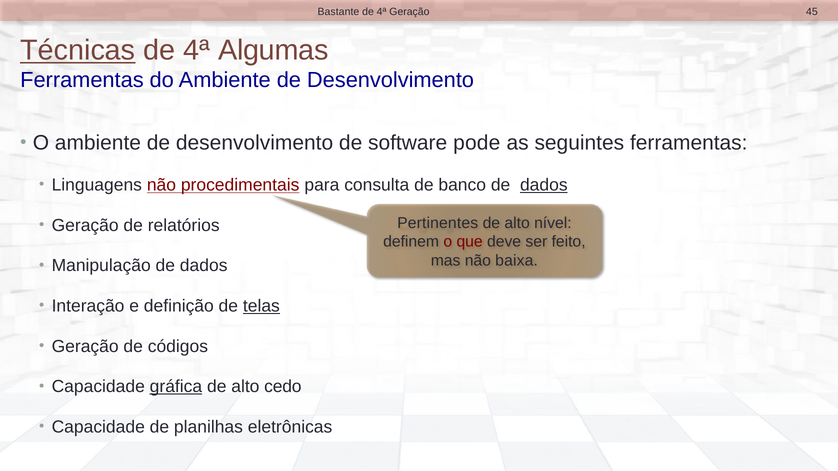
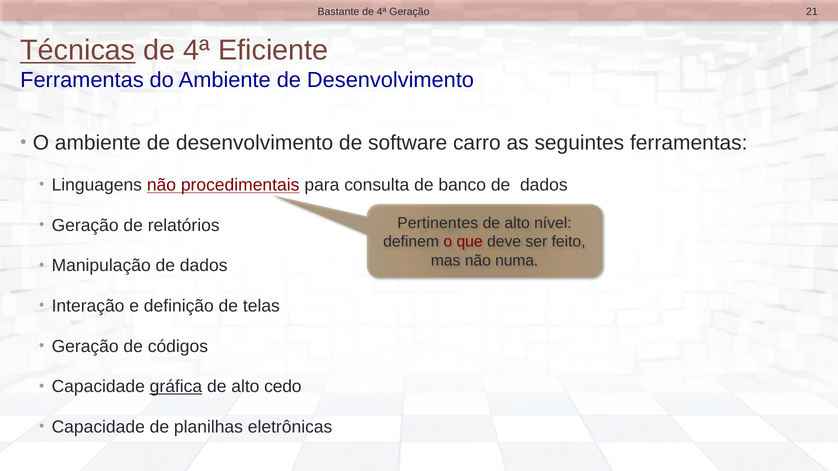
45: 45 -> 21 (812, 12)
Algumas: Algumas -> Eficiente (273, 50)
pode: pode -> carro (477, 143)
dados underline: present -> none (544, 185)
baixa: baixa -> numa (517, 261)
telas underline: present -> none (261, 306)
